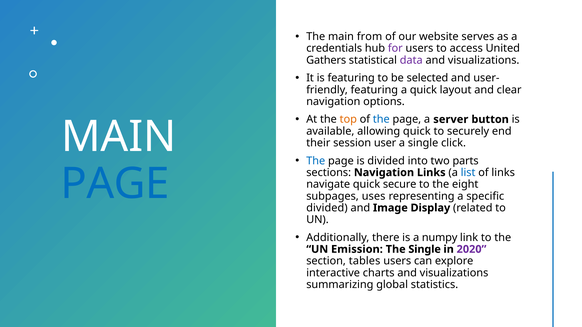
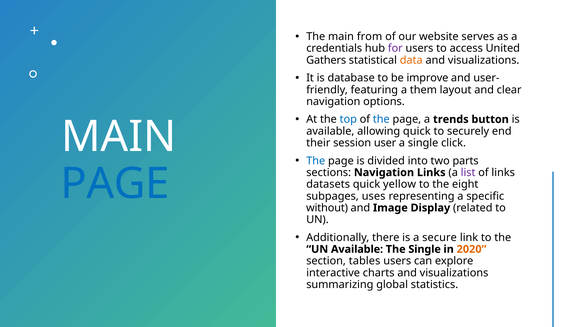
data colour: purple -> orange (411, 60)
is featuring: featuring -> database (351, 78)
selected: selected -> improve (427, 78)
a quick: quick -> them (423, 90)
top colour: orange -> blue (348, 119)
server: server -> trends (451, 119)
list colour: blue -> purple (468, 173)
navigate: navigate -> datasets (328, 185)
secure: secure -> yellow (400, 185)
divided: divided -> without (327, 208)
numpy: numpy -> secure (440, 238)
UN Emission: Emission -> Available (357, 250)
2020 colour: purple -> orange (472, 250)
